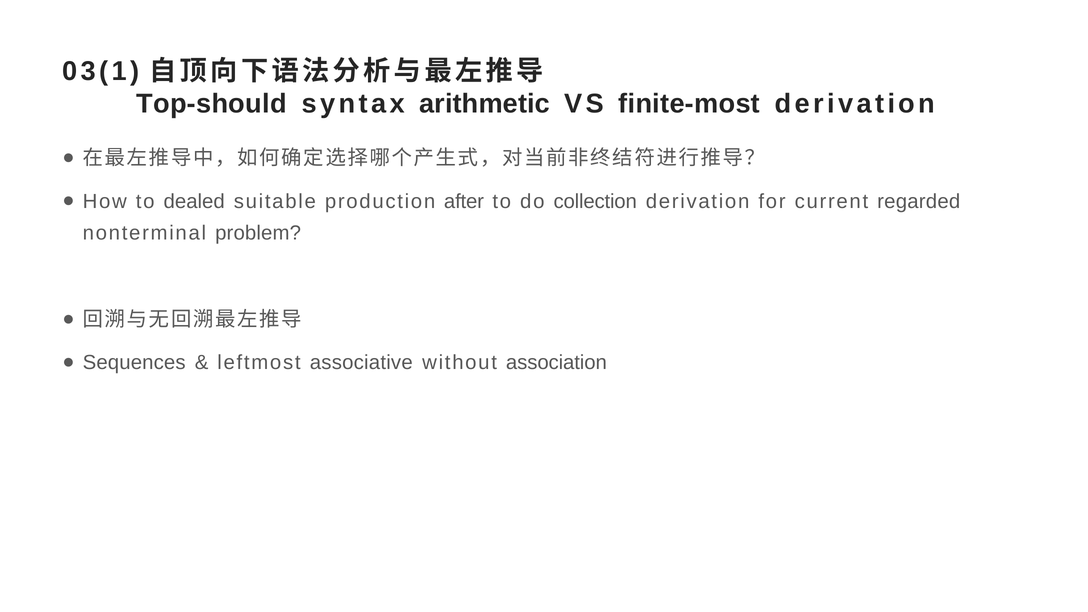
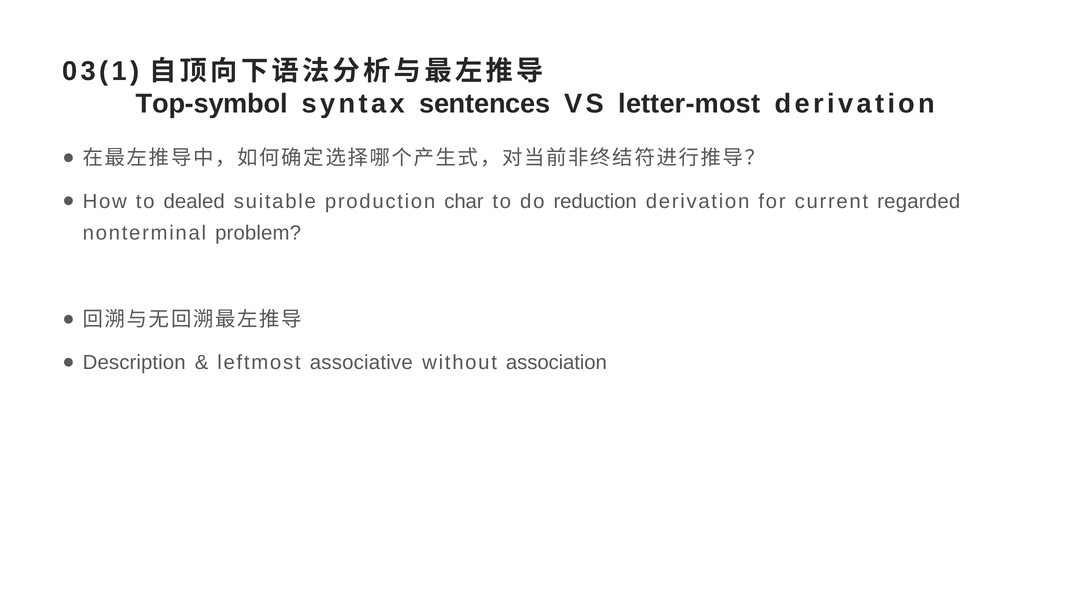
Top-should: Top-should -> Top-symbol (212, 104)
arithmetic: arithmetic -> sentences (485, 104)
finite-most: finite-most -> letter-most (689, 104)
after: after -> char (464, 201)
collection: collection -> reduction (595, 201)
Sequences: Sequences -> Description (134, 363)
